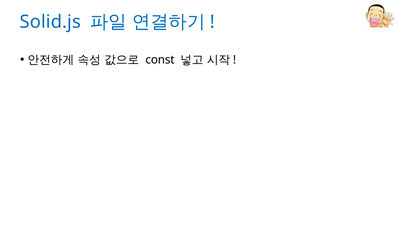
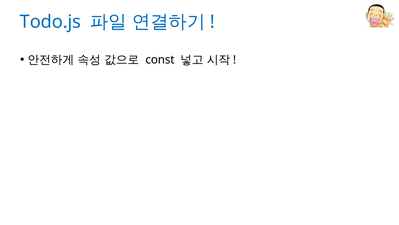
Solid.js: Solid.js -> Todo.js (50, 22)
